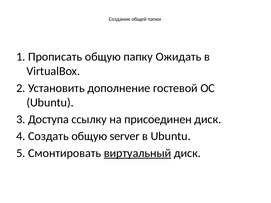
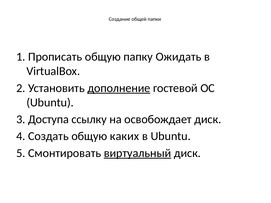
дополнение underline: none -> present (119, 88)
присоединен: присоединен -> освобождает (158, 120)
server: server -> каких (125, 136)
